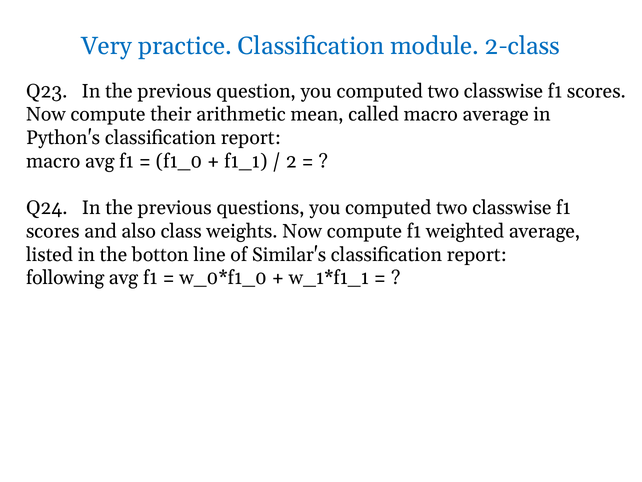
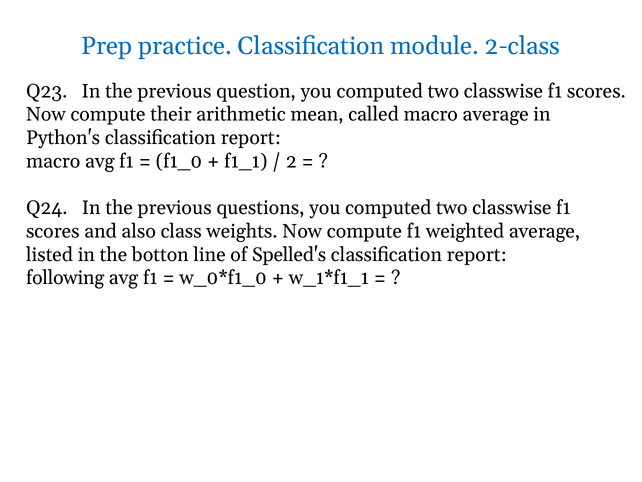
Very: Very -> Prep (107, 46)
Similar's: Similar's -> Spelled's (289, 255)
